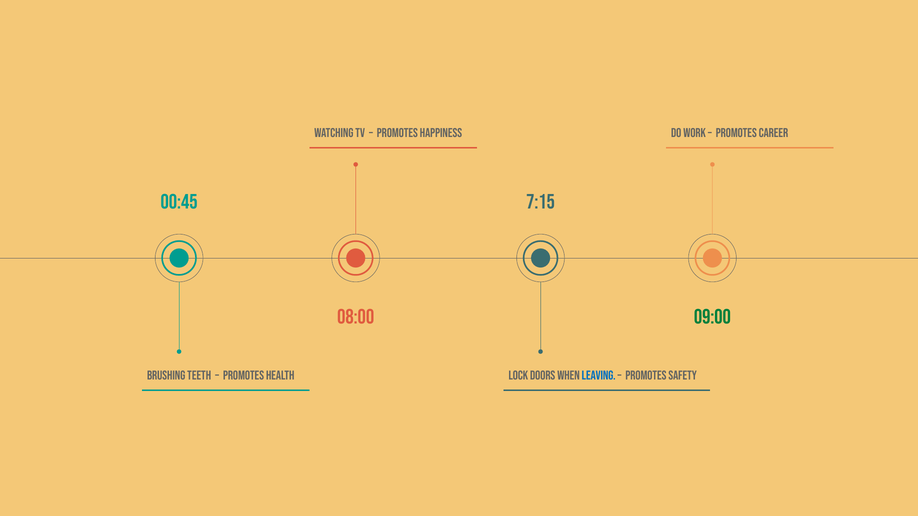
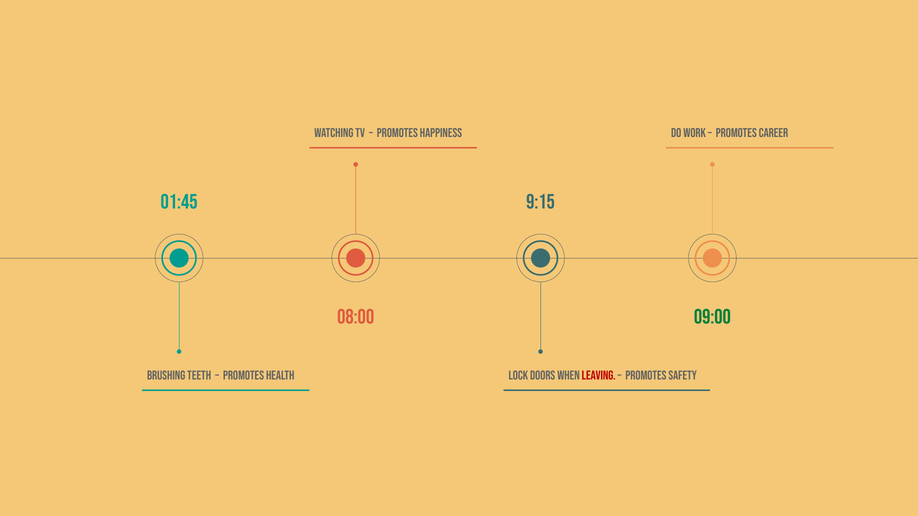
00:45: 00:45 -> 01:45 (179, 202)
7:15: 7:15 -> 9:15 (541, 202)
leaving colour: blue -> red (599, 376)
